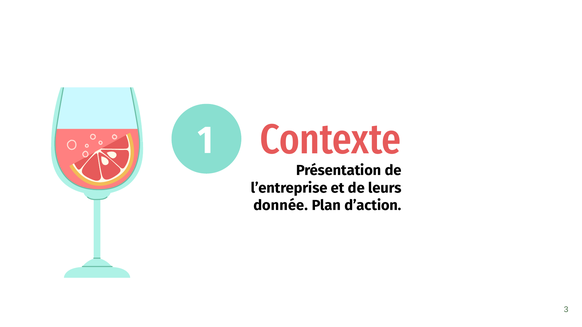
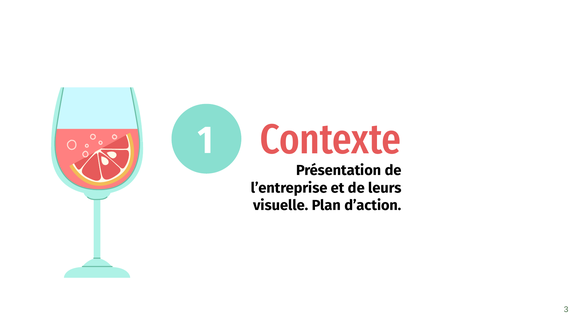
donnée: donnée -> visuelle (281, 206)
